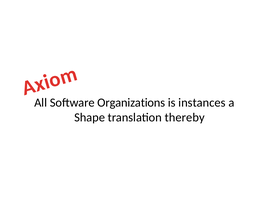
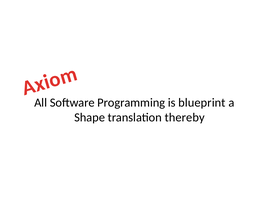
Organizations: Organizations -> Programming (131, 102)
instances: instances -> blueprint (202, 102)
